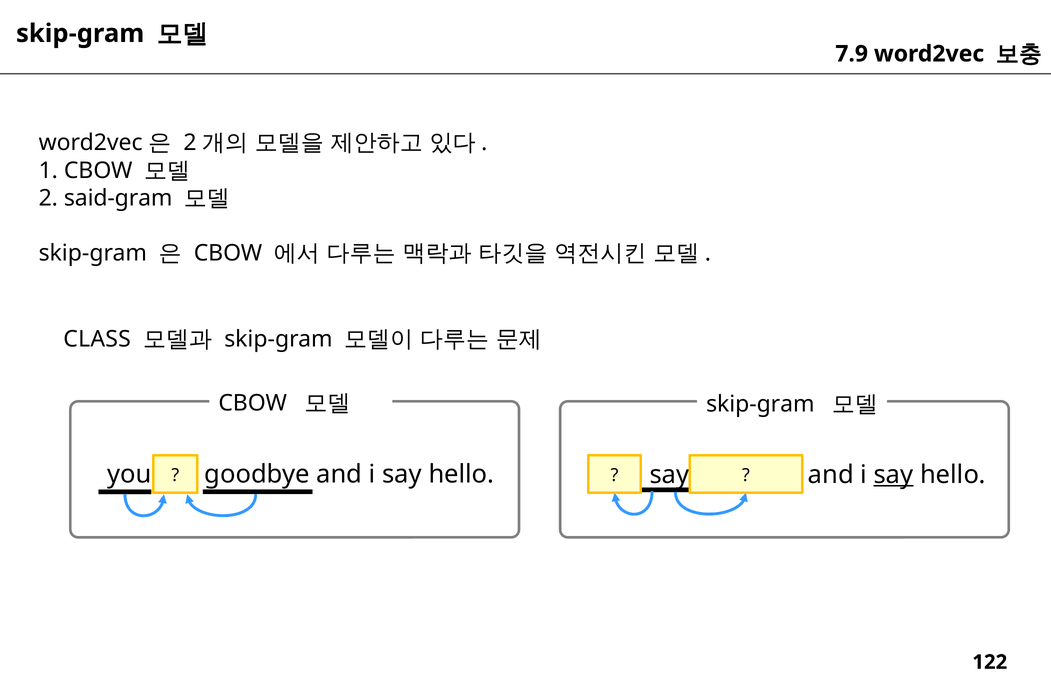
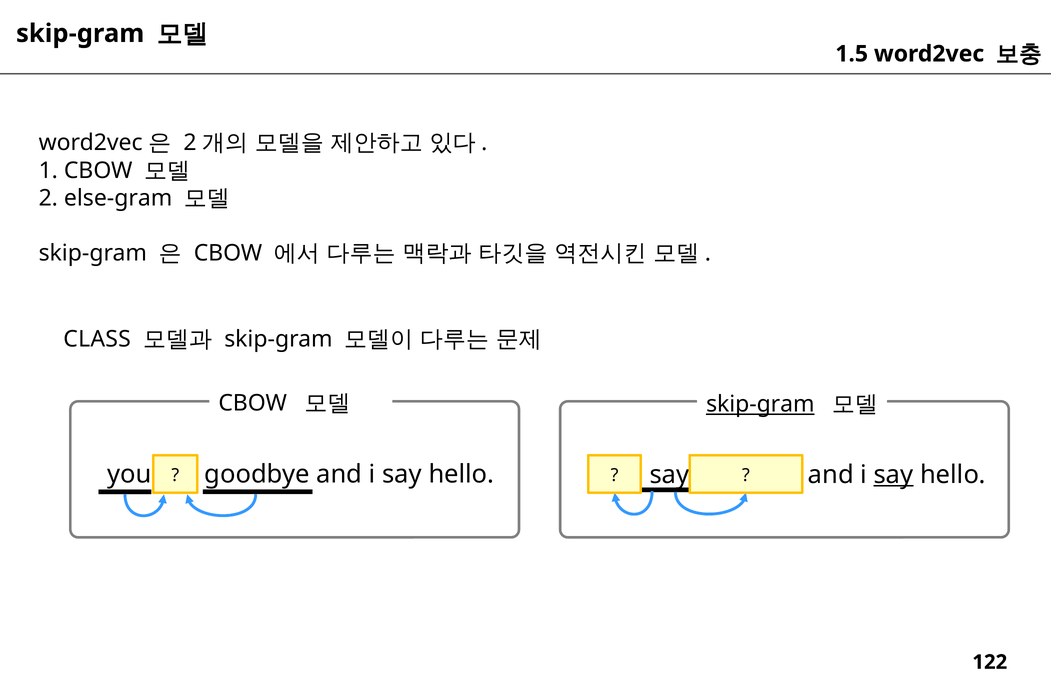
7.9: 7.9 -> 1.5 (852, 54)
said-gram: said-gram -> else-gram (118, 198)
skip-gram underline: none -> present (760, 404)
